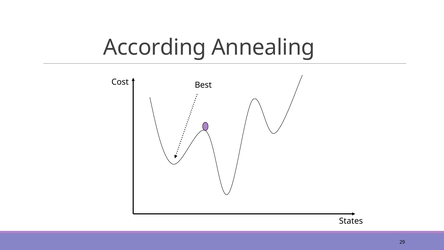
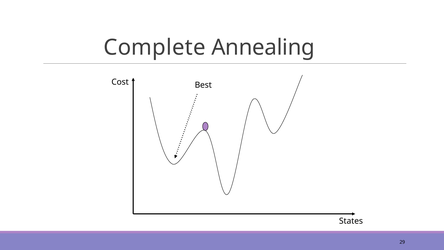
According: According -> Complete (155, 48)
